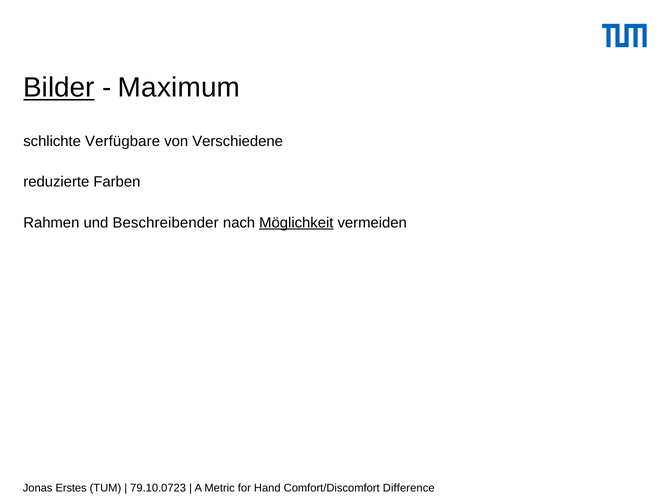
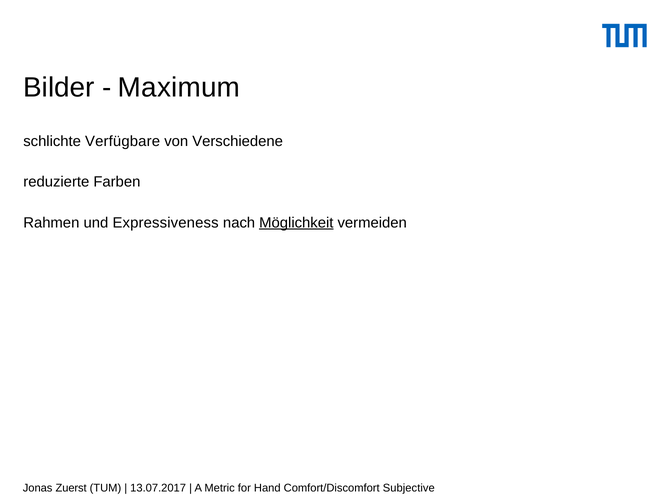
Bilder underline: present -> none (59, 88)
Beschreibender: Beschreibender -> Expressiveness (166, 223)
Erstes: Erstes -> Zuerst (71, 488)
79.10.0723: 79.10.0723 -> 13.07.2017 (158, 488)
Difference: Difference -> Subjective (409, 488)
